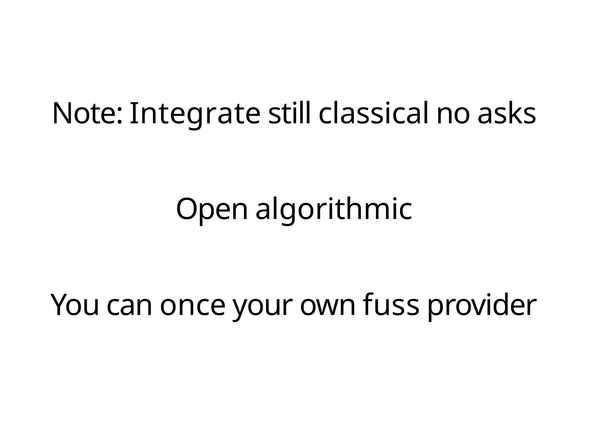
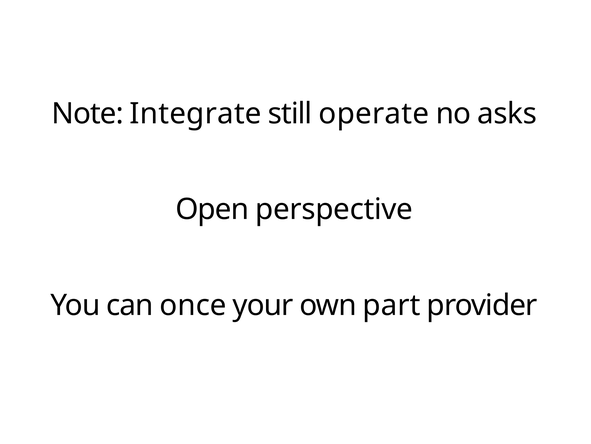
classical: classical -> operate (374, 113)
algorithmic: algorithmic -> perspective (334, 209)
fuss: fuss -> part (392, 305)
